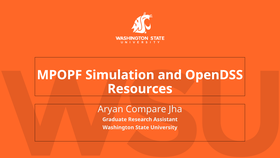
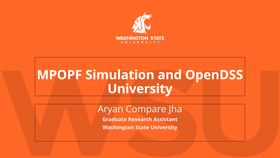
Resources: Resources -> University (140, 89)
